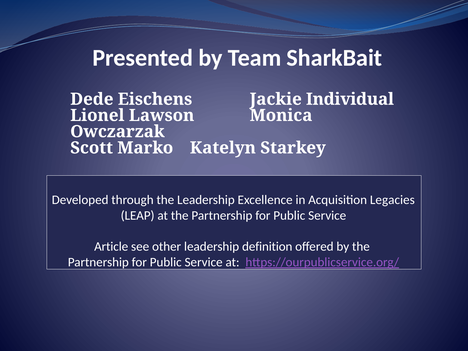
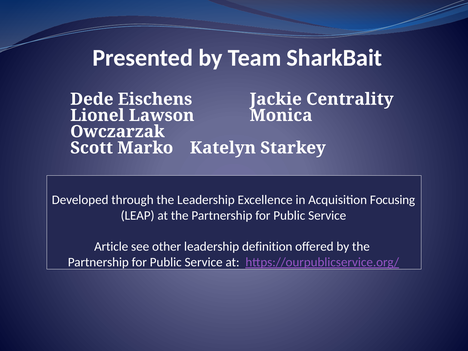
Individual: Individual -> Centrality (350, 99)
Legacies: Legacies -> Focusing (392, 200)
